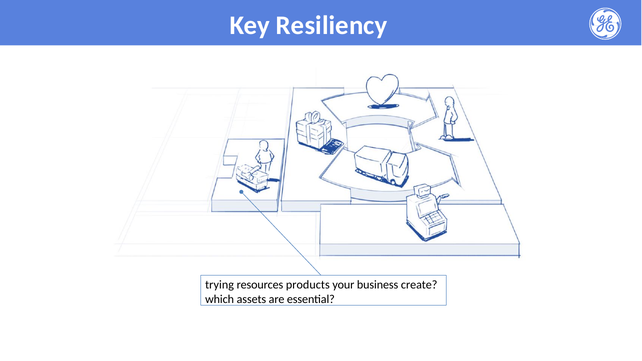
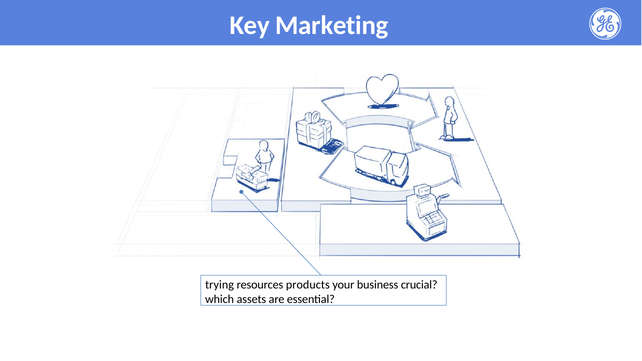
Resiliency: Resiliency -> Marketing (332, 26)
create: create -> crucial (419, 285)
